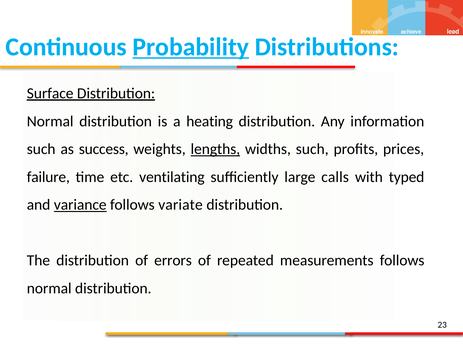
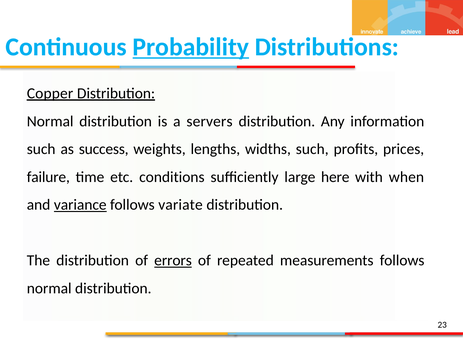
Surface: Surface -> Copper (50, 93)
heating: heating -> servers (210, 121)
lengths underline: present -> none (215, 149)
ventilating: ventilating -> conditions (172, 177)
calls: calls -> here (335, 177)
typed: typed -> when (406, 177)
errors underline: none -> present (173, 260)
